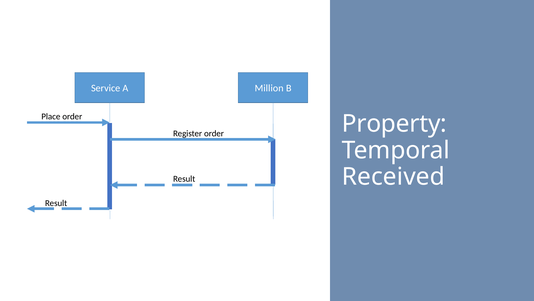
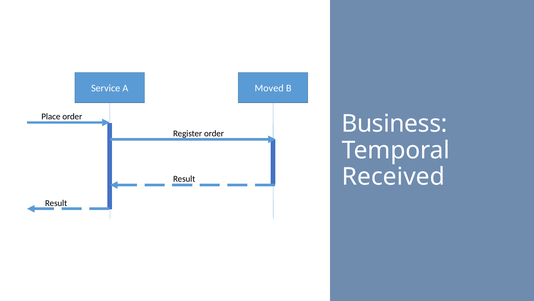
Million: Million -> Moved (269, 88)
Property: Property -> Business (394, 123)
